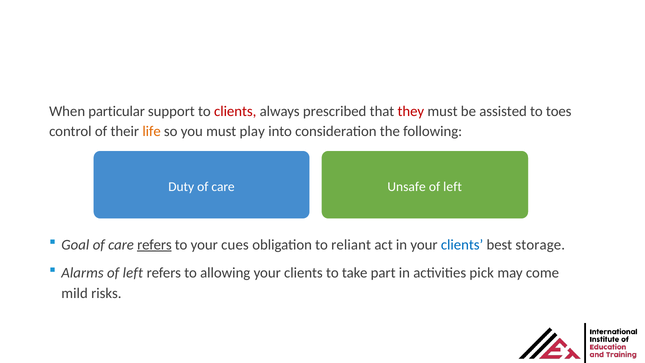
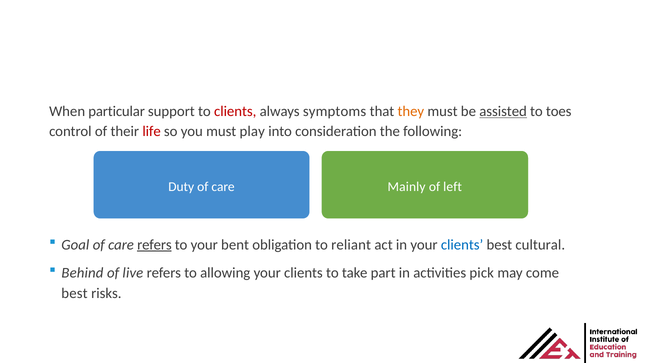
prescribed: prescribed -> symptoms (335, 111)
they colour: red -> orange (411, 111)
assisted underline: none -> present (503, 111)
life colour: orange -> red (152, 132)
Unsafe: Unsafe -> Mainly (407, 187)
cues: cues -> bent (235, 245)
storage: storage -> cultural (540, 245)
Alarms: Alarms -> Behind (82, 273)
left: left -> live (133, 273)
mild: mild -> best (75, 293)
